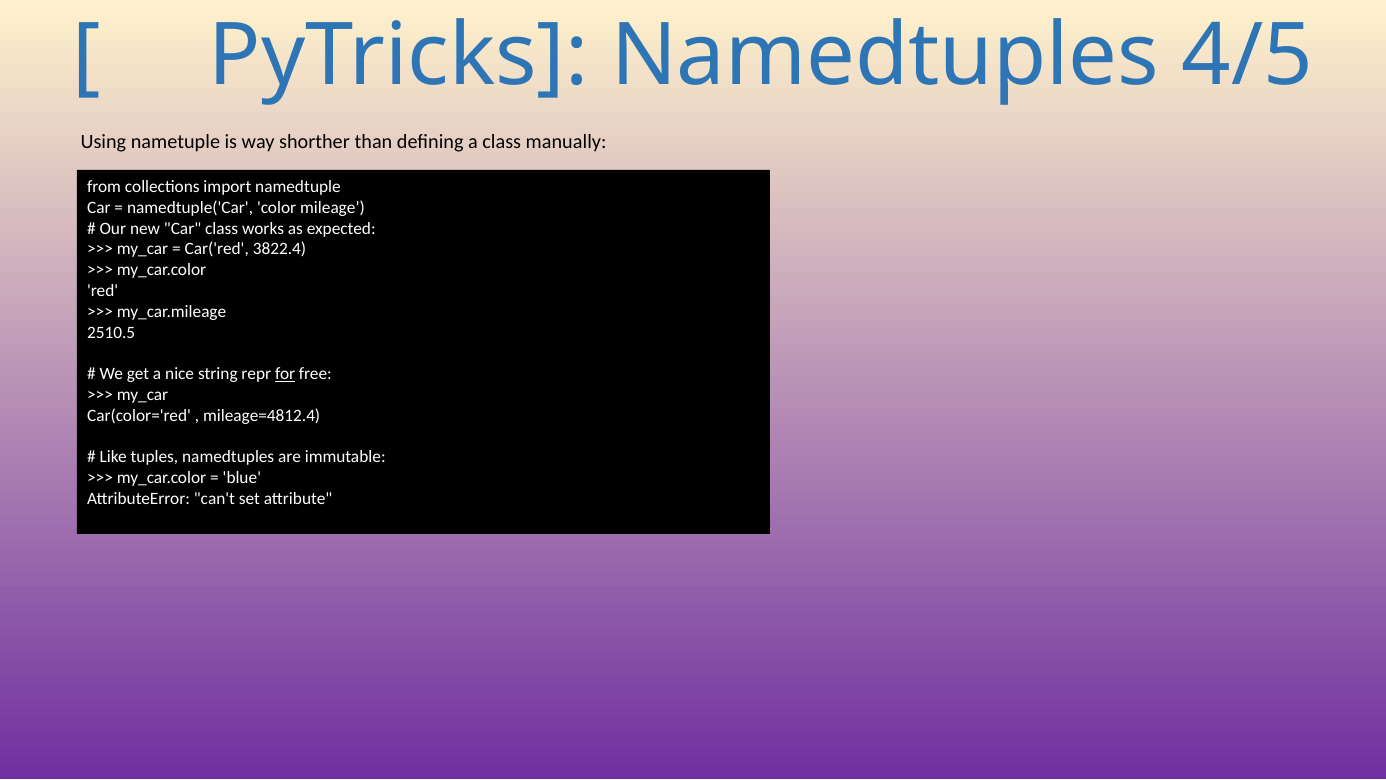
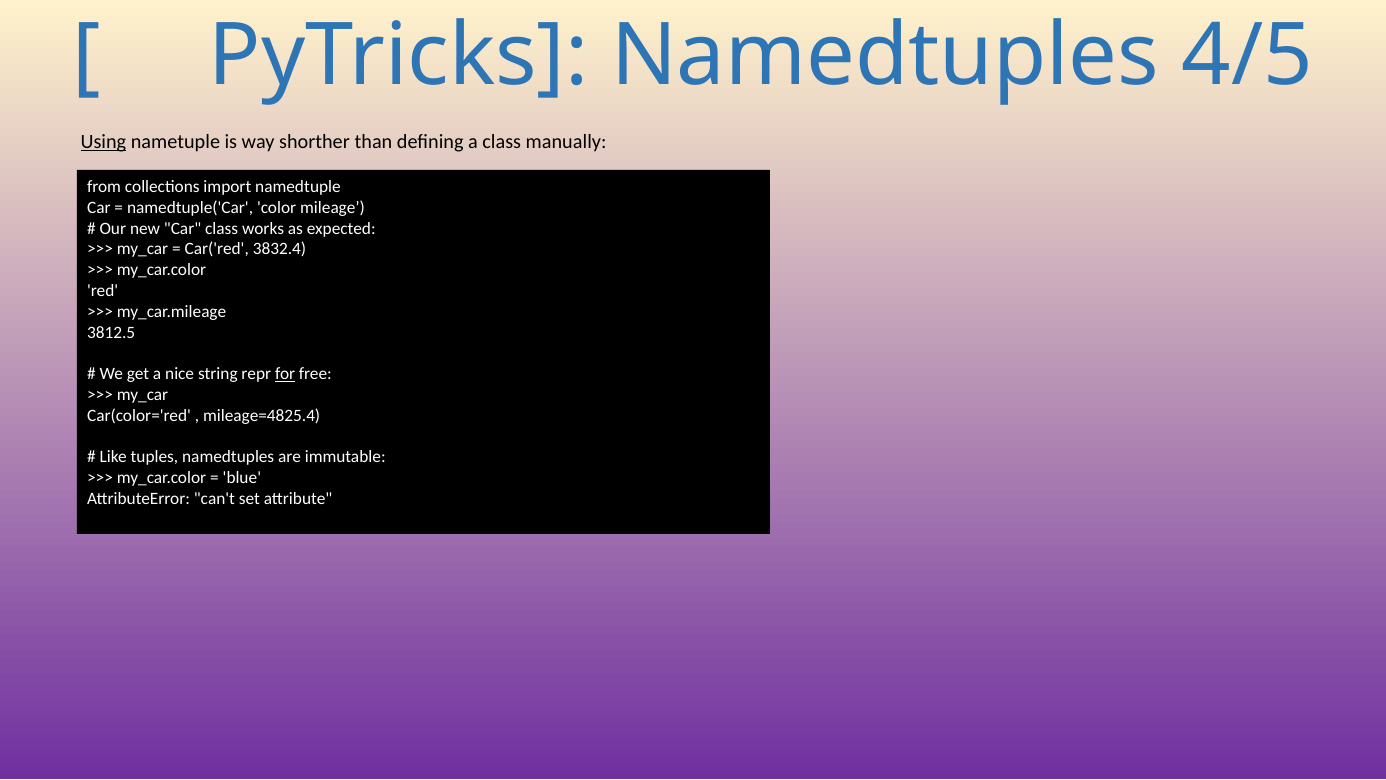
Using underline: none -> present (103, 142)
3822.4: 3822.4 -> 3832.4 (279, 249)
2510.5: 2510.5 -> 3812.5 (111, 332)
mileage=4812.4: mileage=4812.4 -> mileage=4825.4 (262, 415)
